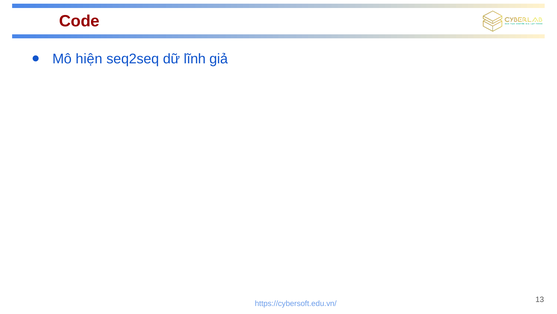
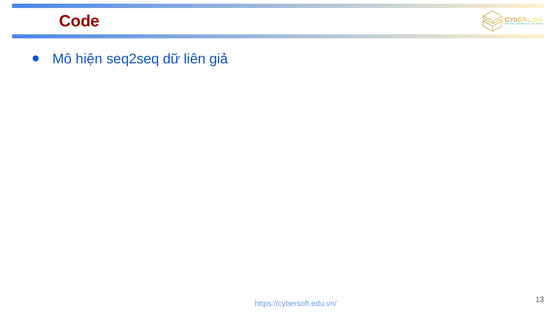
lĩnh: lĩnh -> liên (195, 59)
